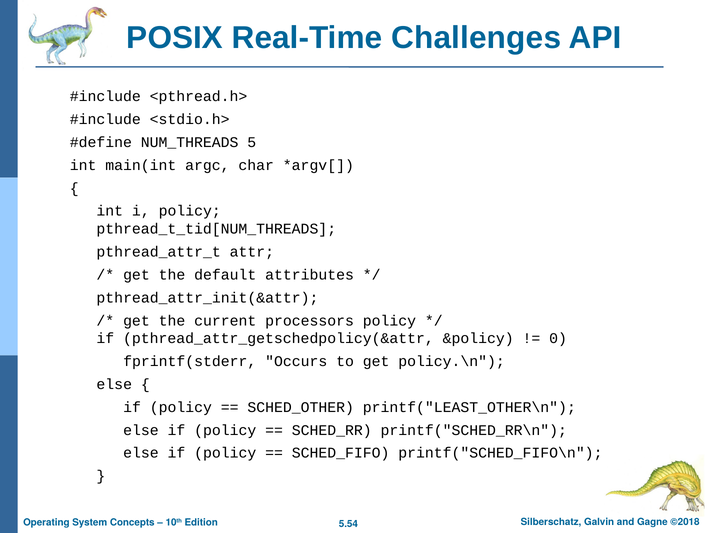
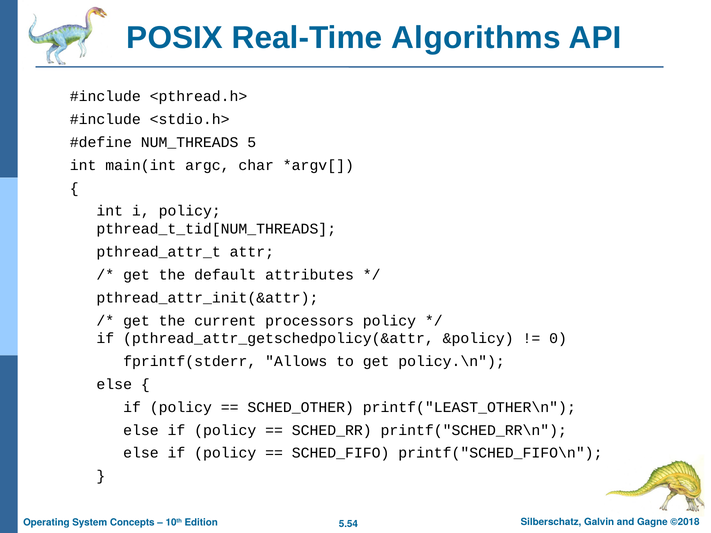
Challenges: Challenges -> Algorithms (476, 38)
Occurs: Occurs -> Allows (296, 362)
